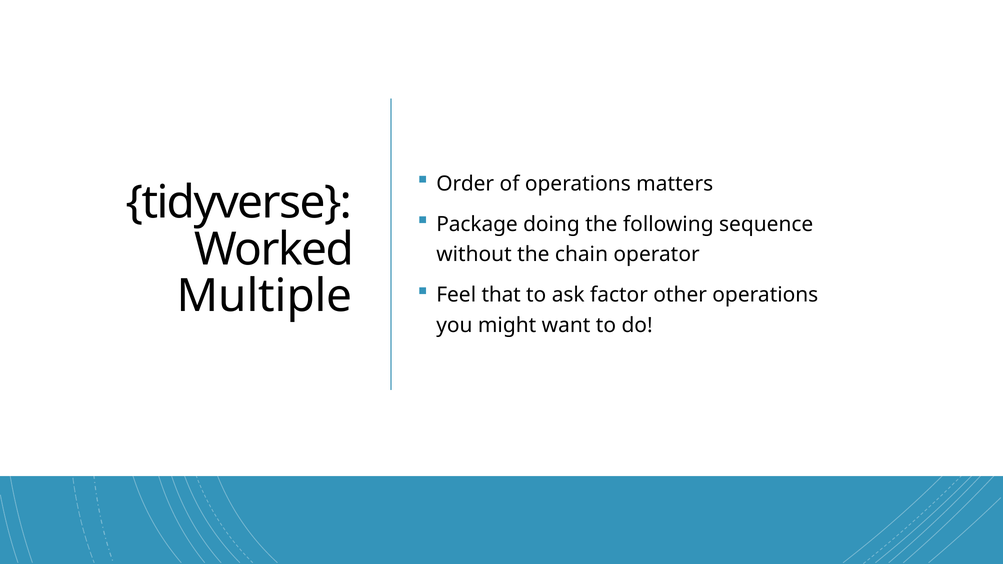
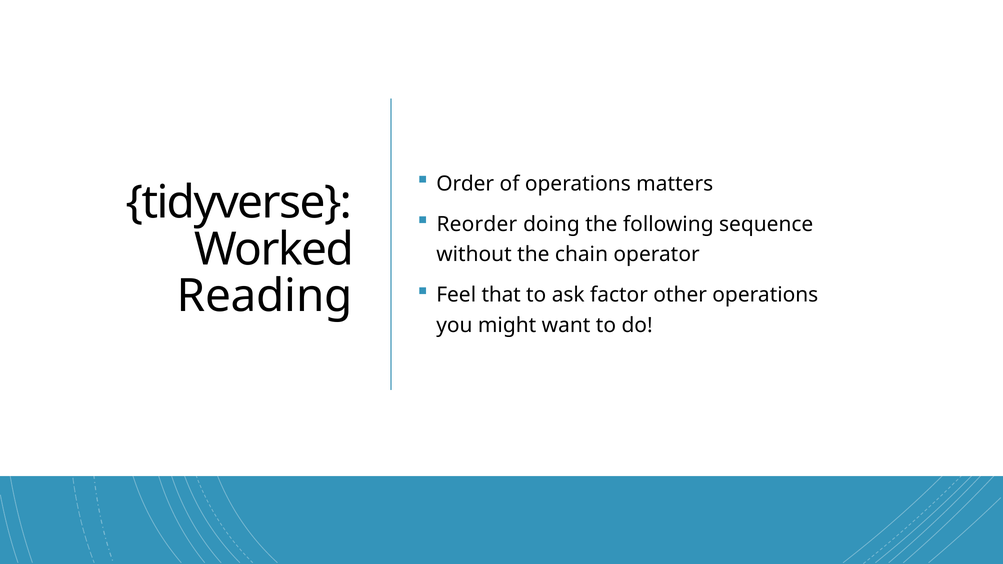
Package: Package -> Reorder (477, 224)
Multiple: Multiple -> Reading (265, 296)
